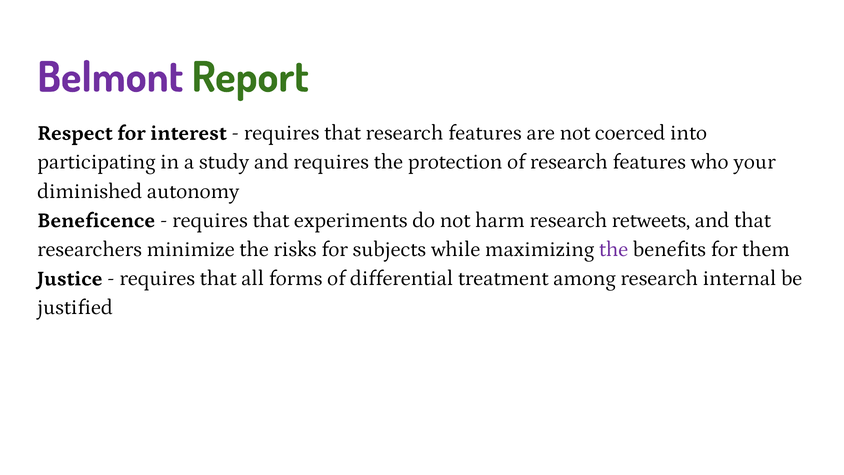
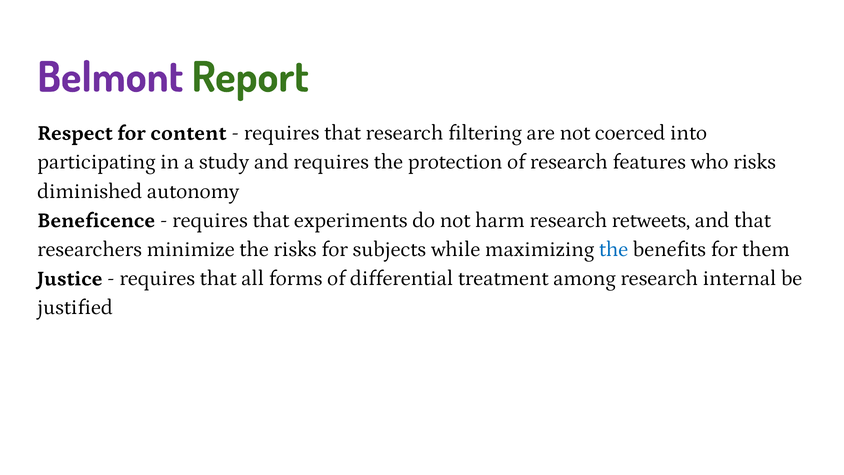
interest: interest -> content (188, 133)
that research features: features -> filtering (485, 133)
who your: your -> risks (755, 162)
the colour: purple -> blue (614, 249)
